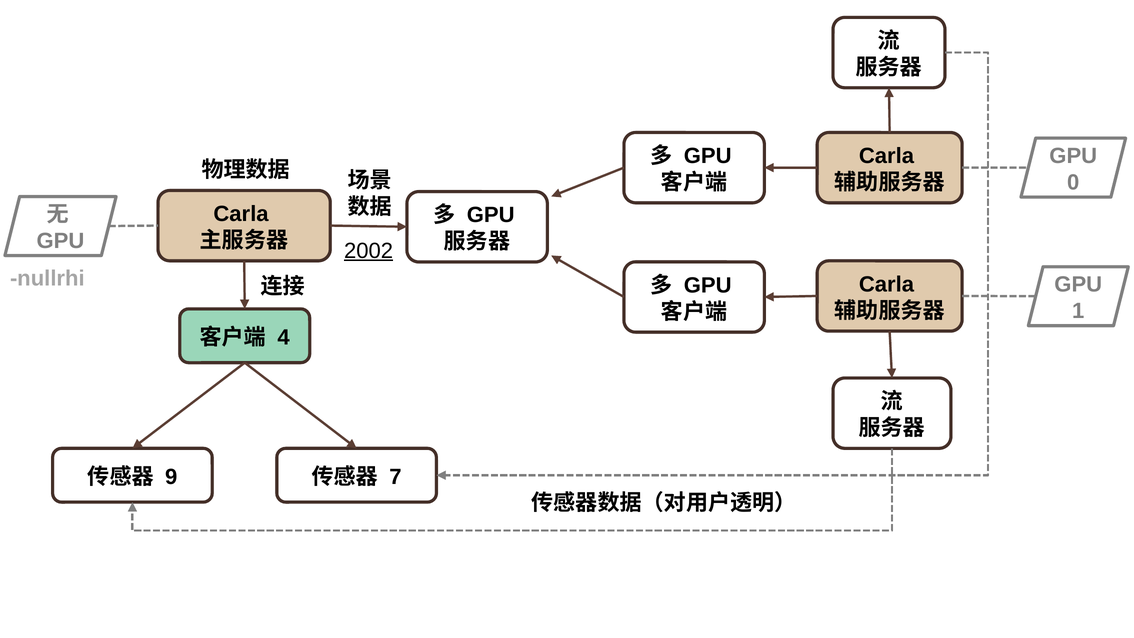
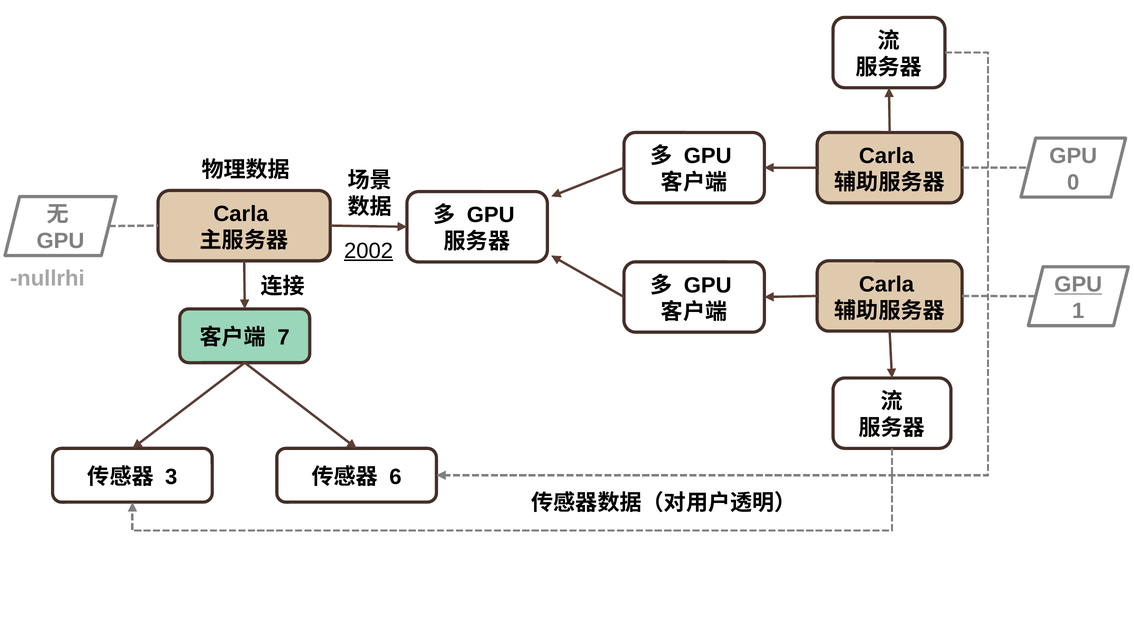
GPU underline: none -> present (1078, 284)
4: 4 -> 7 (284, 337)
9: 9 -> 3 (171, 477)
7: 7 -> 6 (395, 477)
